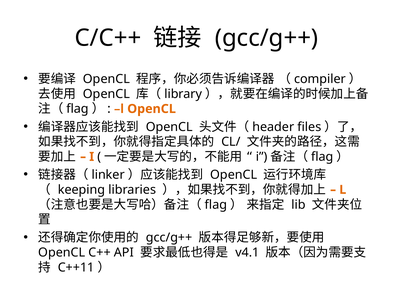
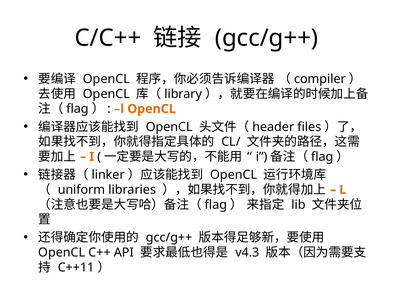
keeping: keeping -> uniform (81, 190)
v4.1: v4.1 -> v4.3 (247, 252)
